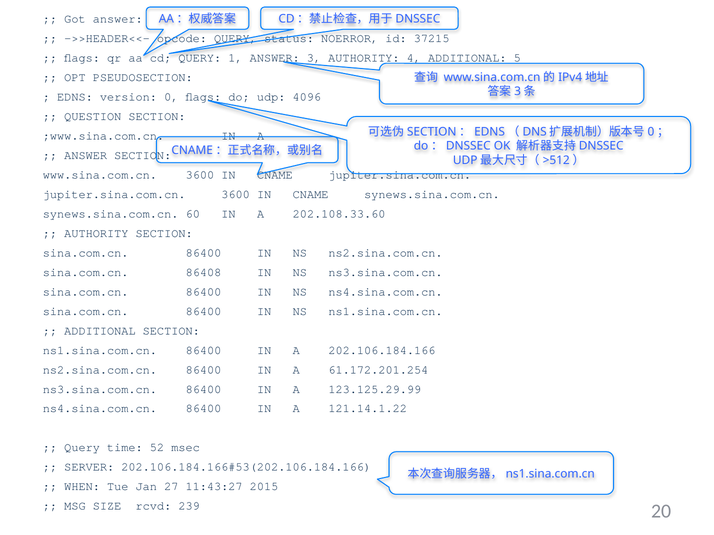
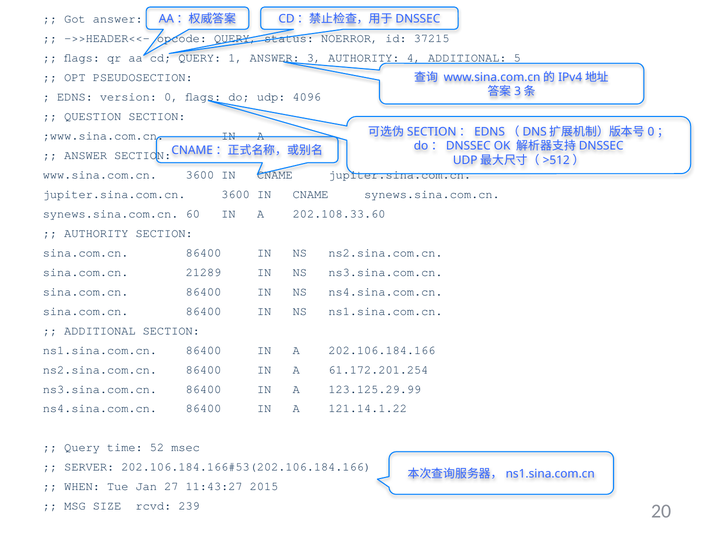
86408: 86408 -> 21289 (203, 272)
